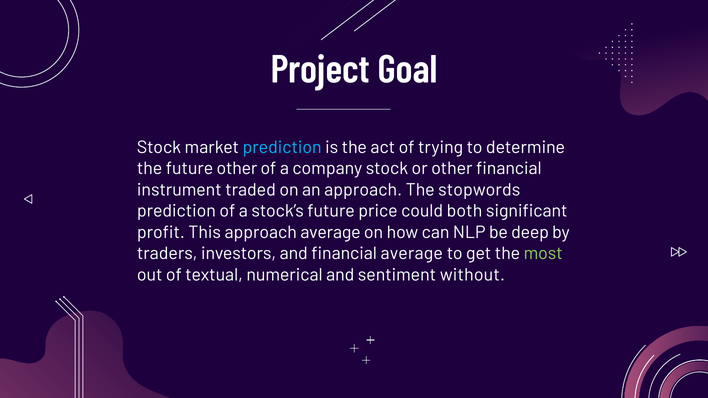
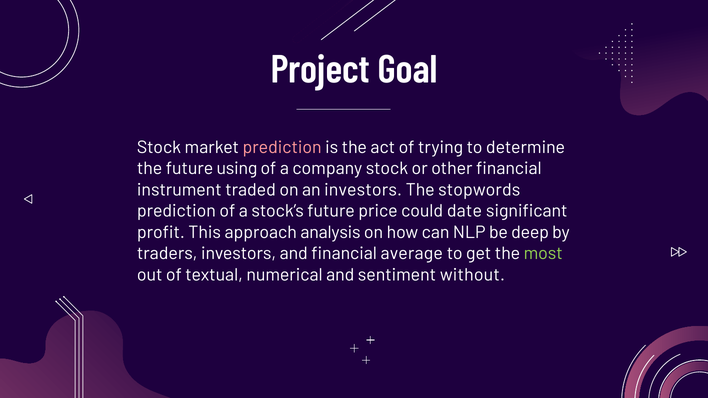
prediction colour: light blue -> pink (282, 147)
future other: other -> using (237, 169)
an approach: approach -> investors (363, 190)
both: both -> date (464, 211)
approach average: average -> analysis (330, 232)
